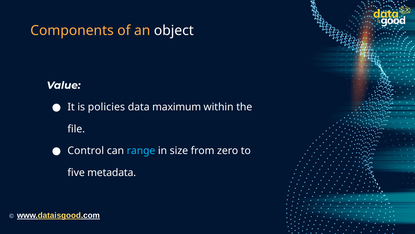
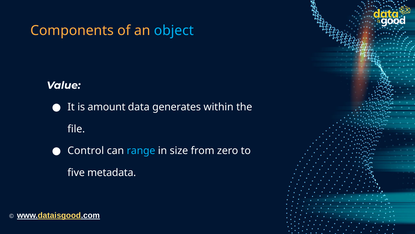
object colour: white -> light blue (174, 30)
policies: policies -> amount (107, 107)
maximum: maximum -> generates (177, 107)
